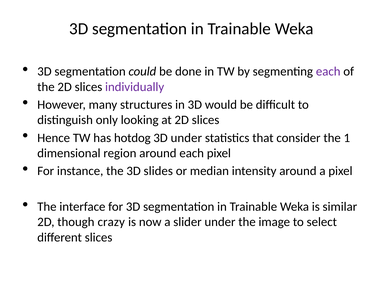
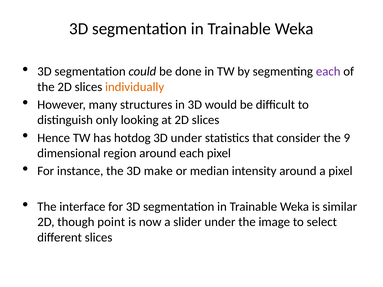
individually colour: purple -> orange (135, 87)
1: 1 -> 9 (347, 138)
slides: slides -> make (158, 171)
crazy: crazy -> point (111, 222)
